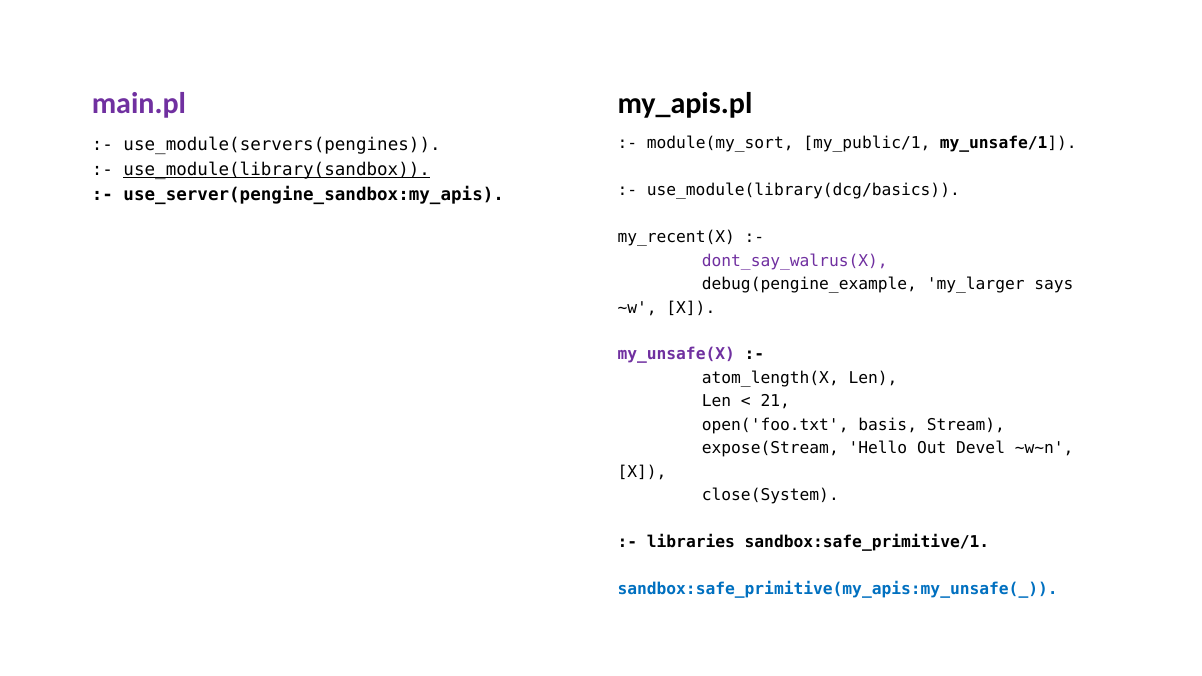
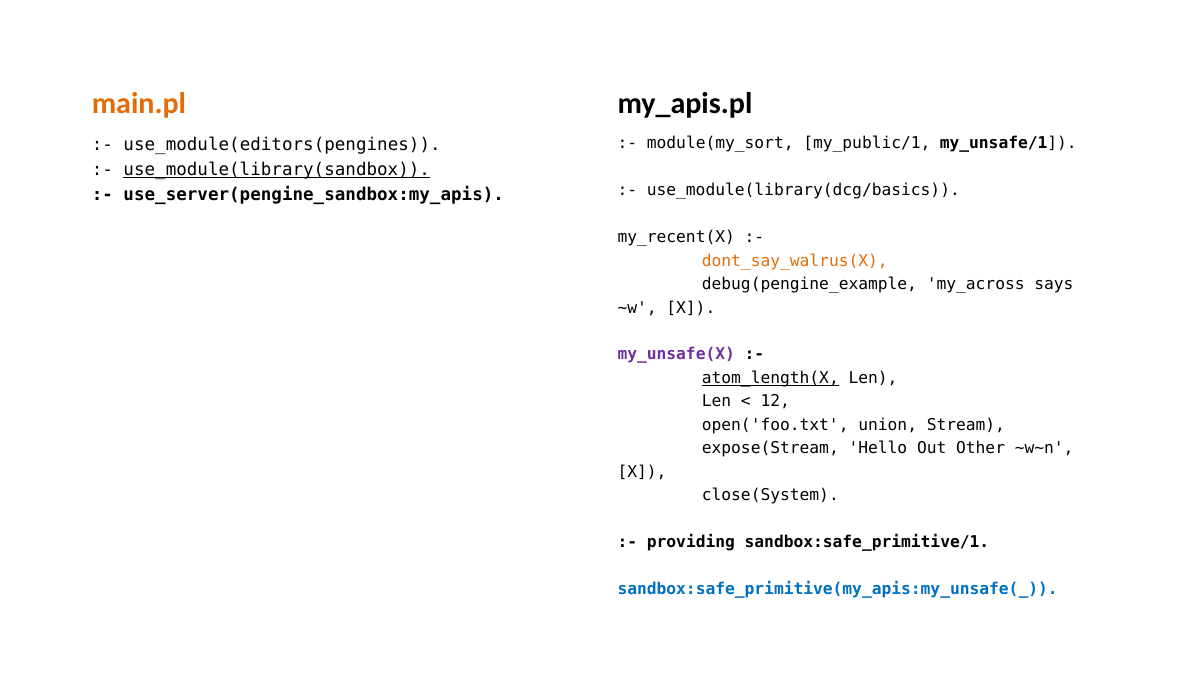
main.pl colour: purple -> orange (139, 103)
use_module(servers(pengines: use_module(servers(pengines -> use_module(editors(pengines (282, 145)
dont_say_walrus(X colour: purple -> orange (795, 261)
my_larger: my_larger -> my_across (976, 284)
atom_length(X underline: none -> present (770, 378)
21: 21 -> 12 (775, 402)
basis: basis -> union (888, 425)
Devel: Devel -> Other (981, 448)
libraries: libraries -> providing (691, 542)
